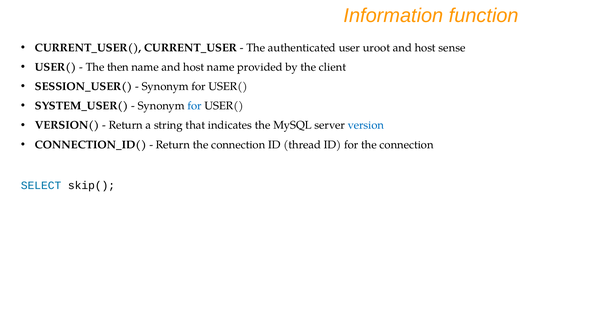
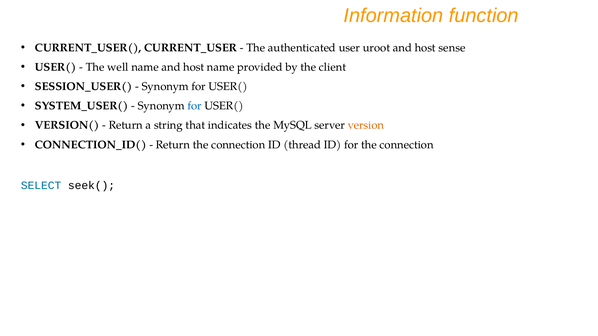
then: then -> well (118, 67)
version colour: blue -> orange (366, 125)
skip(: skip( -> seek( (92, 186)
